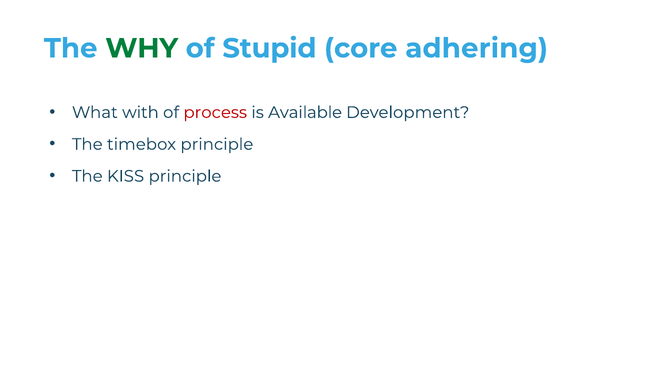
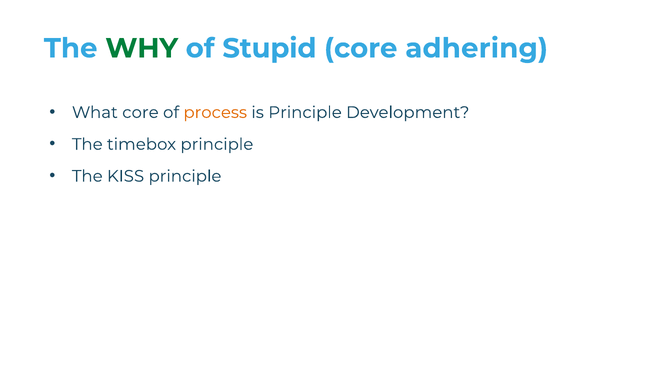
What with: with -> core (140, 112)
process colour: red -> orange (215, 112)
is Available: Available -> Principle (305, 112)
